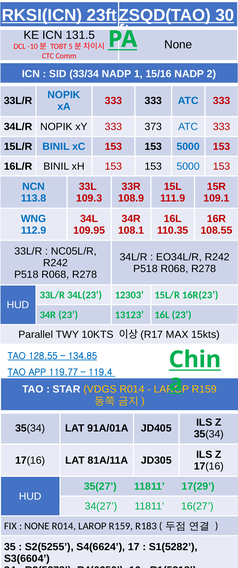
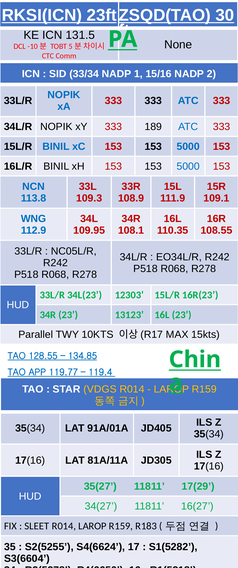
373: 373 -> 189 (153, 127)
NONE: NONE -> SLEET (37, 527)
